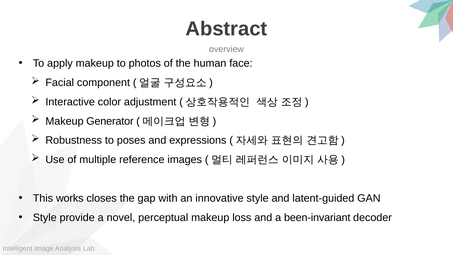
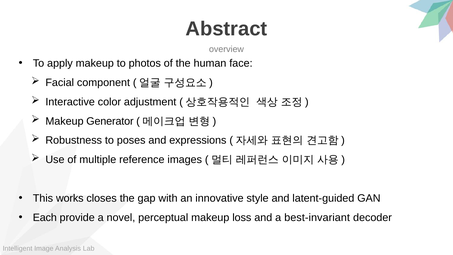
Style: Style -> Each (45, 217)
been-invariant: been-invariant -> best-invariant (317, 217)
